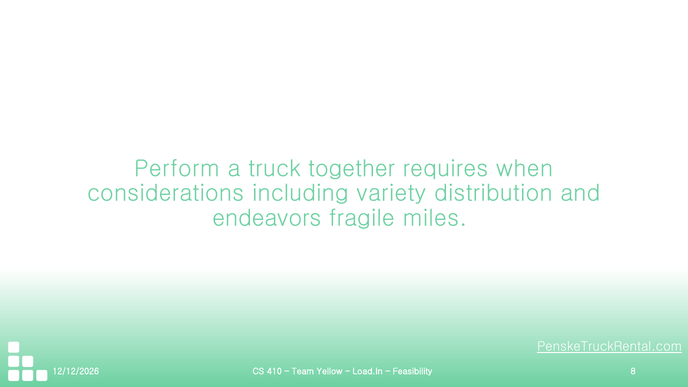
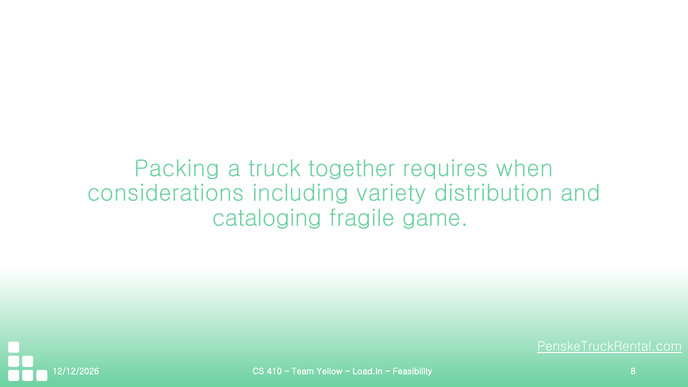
Perform: Perform -> Packing (177, 169)
endeavors: endeavors -> cataloging (267, 218)
miles: miles -> game (435, 218)
